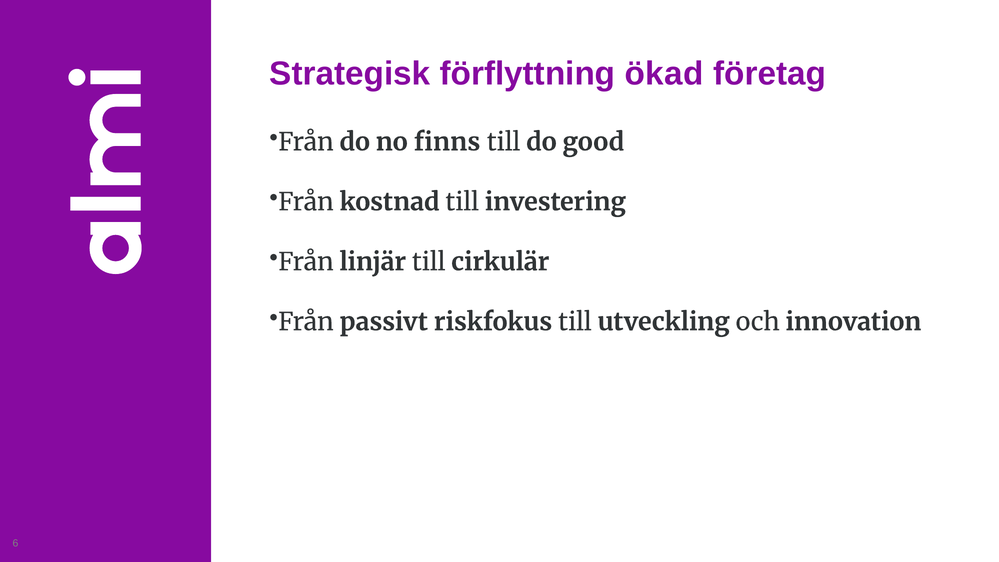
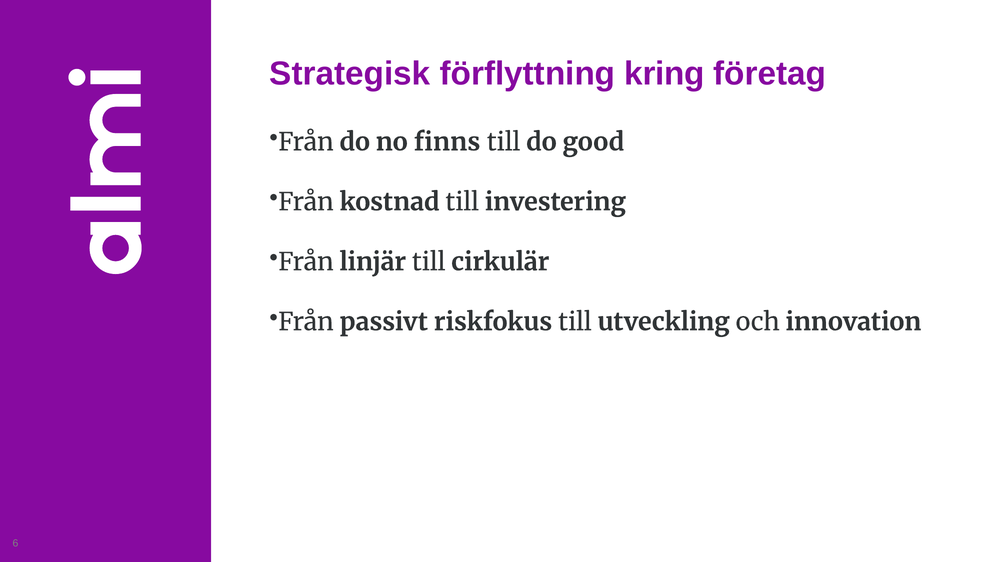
ökad: ökad -> kring (664, 74)
